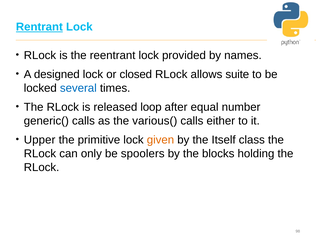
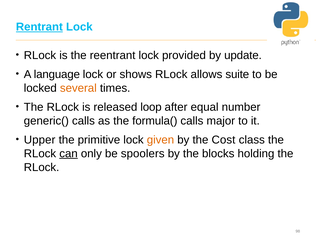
names: names -> update (243, 55)
designed: designed -> language (57, 74)
closed: closed -> shows (136, 74)
several colour: blue -> orange (78, 88)
various(: various( -> formula( (155, 121)
either: either -> major (221, 121)
Itself: Itself -> Cost (224, 140)
can underline: none -> present (69, 154)
